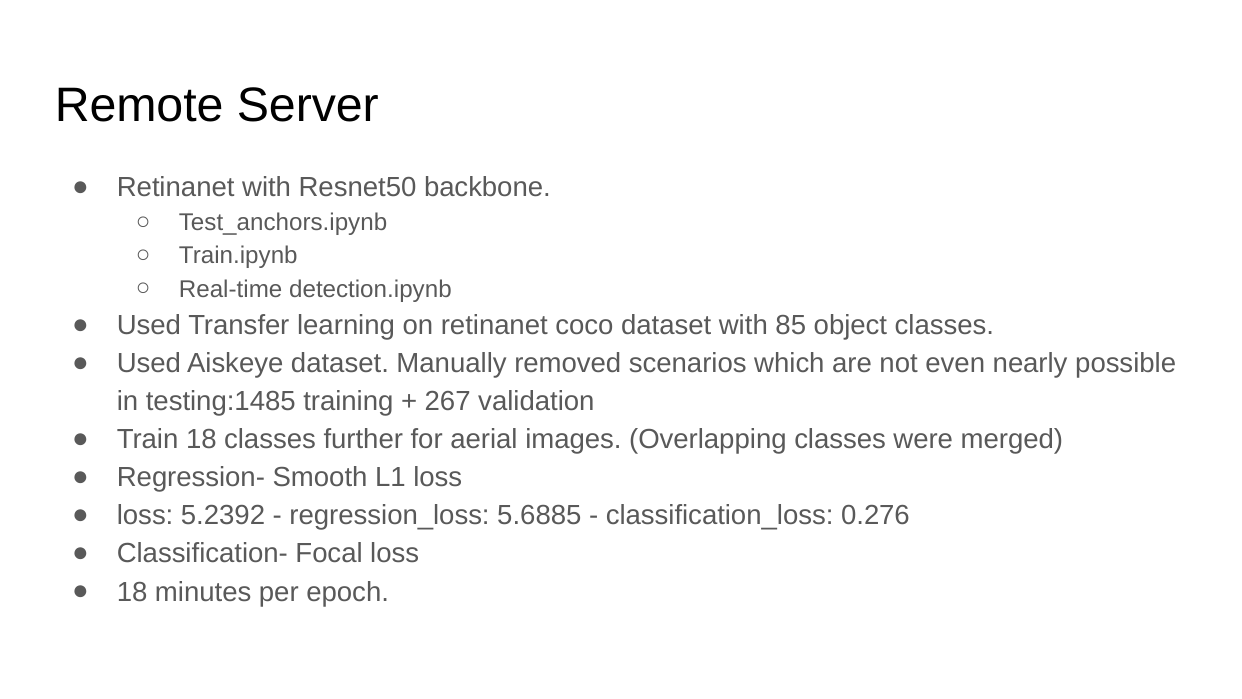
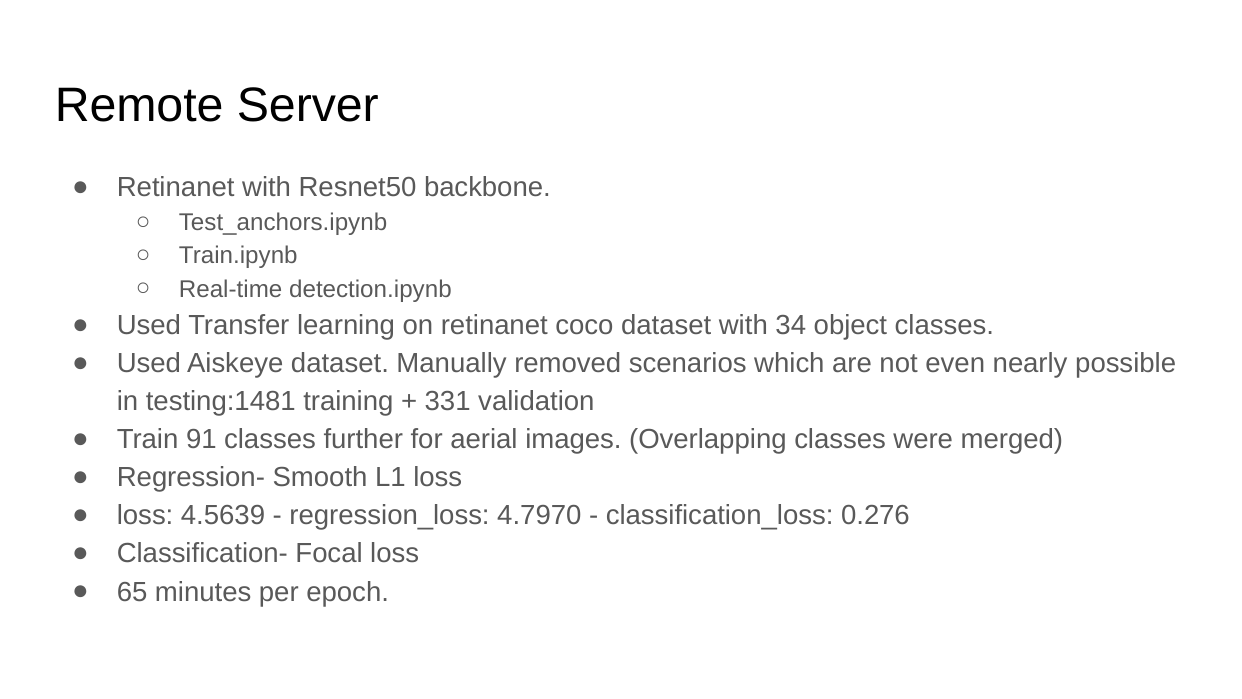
85: 85 -> 34 (791, 325)
testing:1485: testing:1485 -> testing:1481 (221, 401)
267: 267 -> 331 (448, 401)
Train 18: 18 -> 91 (201, 439)
5.2392: 5.2392 -> 4.5639 (223, 516)
5.6885: 5.6885 -> 4.7970 (539, 516)
18: 18 -> 65 (132, 592)
